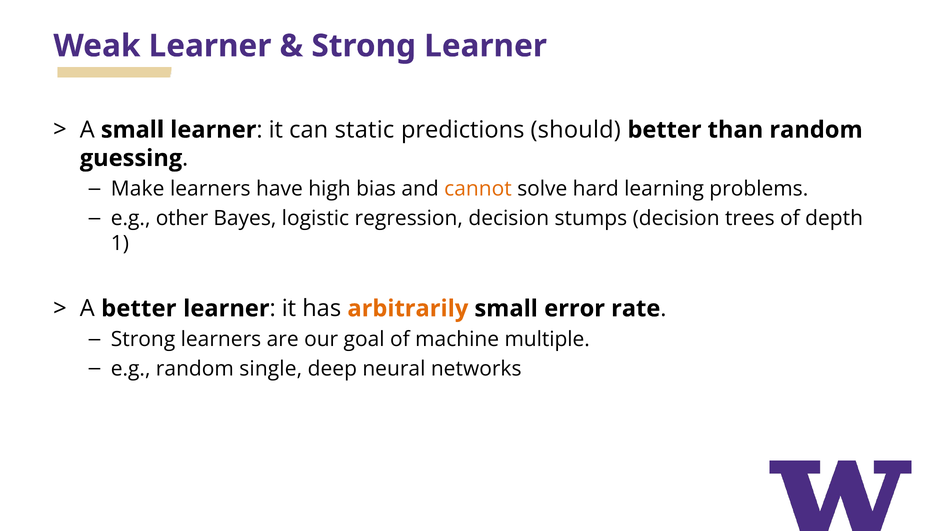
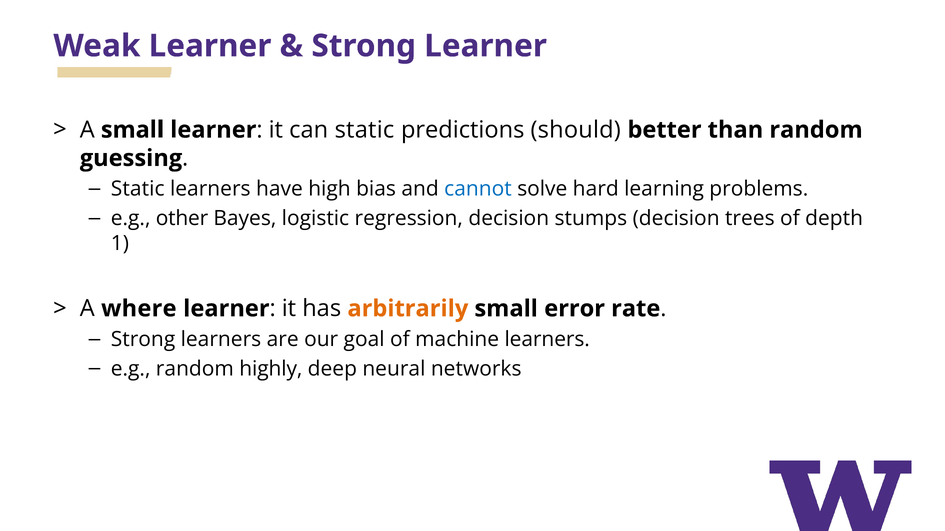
Make: Make -> Static (138, 189)
cannot colour: orange -> blue (478, 189)
A better: better -> where (139, 309)
machine multiple: multiple -> learners (547, 340)
single: single -> highly (271, 369)
